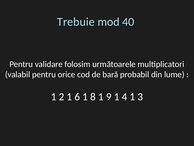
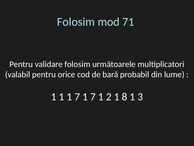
Trebuie: Trebuie -> Folosim (76, 22)
40: 40 -> 71 (128, 22)
2: 2 -> 1 (61, 96)
6: 6 -> 7 (77, 96)
8: 8 -> 7 (93, 96)
9: 9 -> 2 (109, 96)
4: 4 -> 8 (124, 96)
